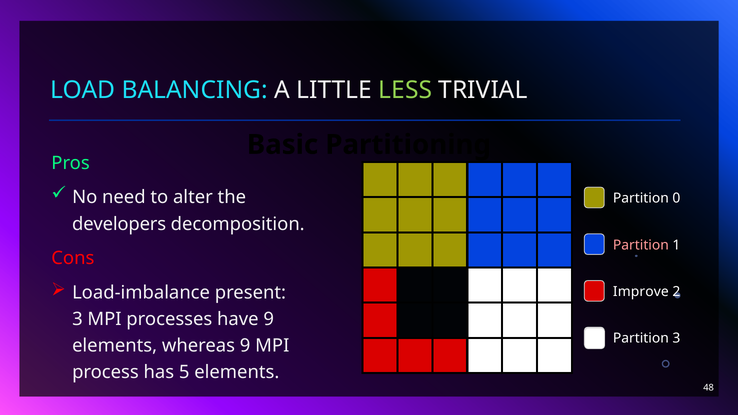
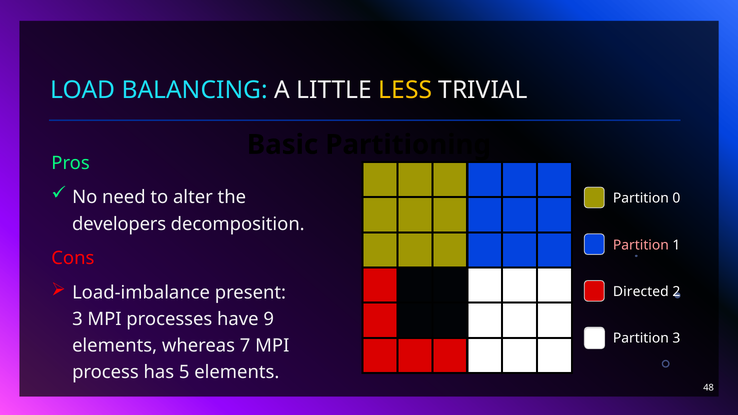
LESS colour: light green -> yellow (405, 90)
Improve: Improve -> Directed (641, 292)
whereas 9: 9 -> 7 (245, 346)
